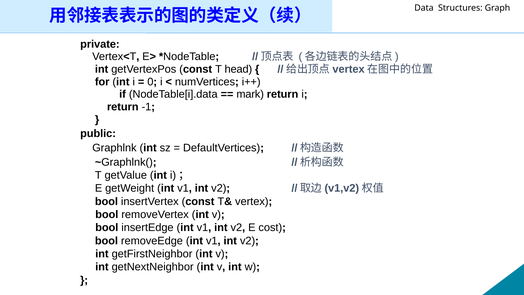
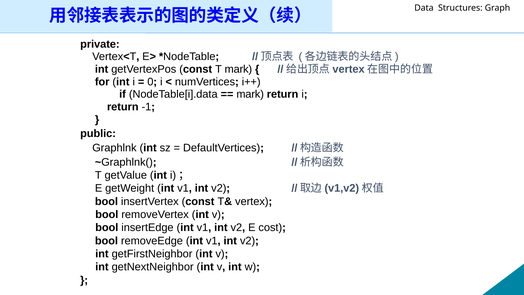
T head: head -> mark (238, 69)
